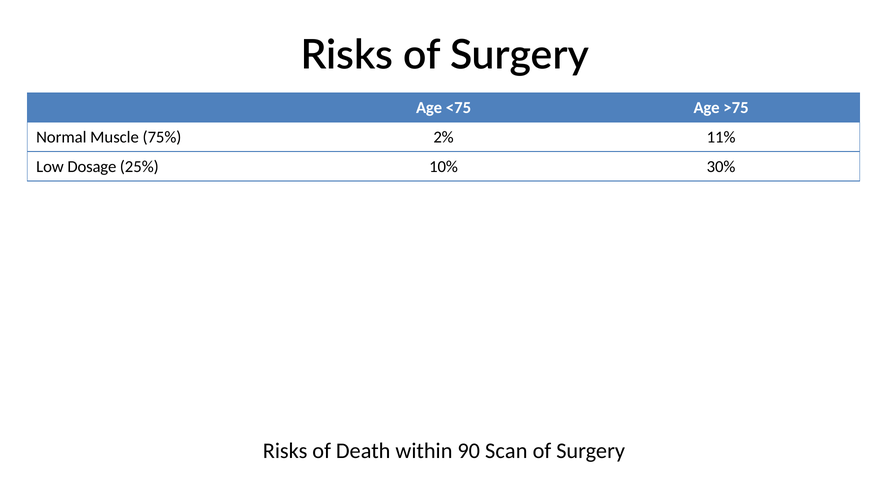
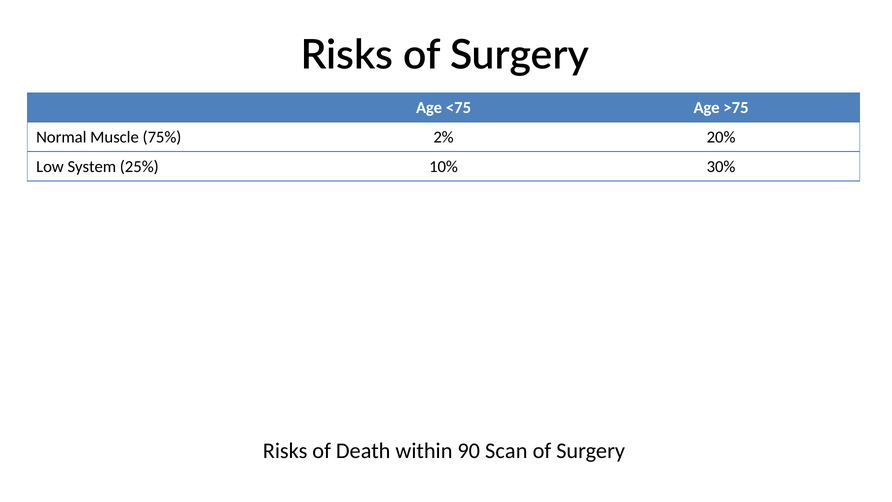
11%: 11% -> 20% (721, 137)
Dosage: Dosage -> System (92, 166)
